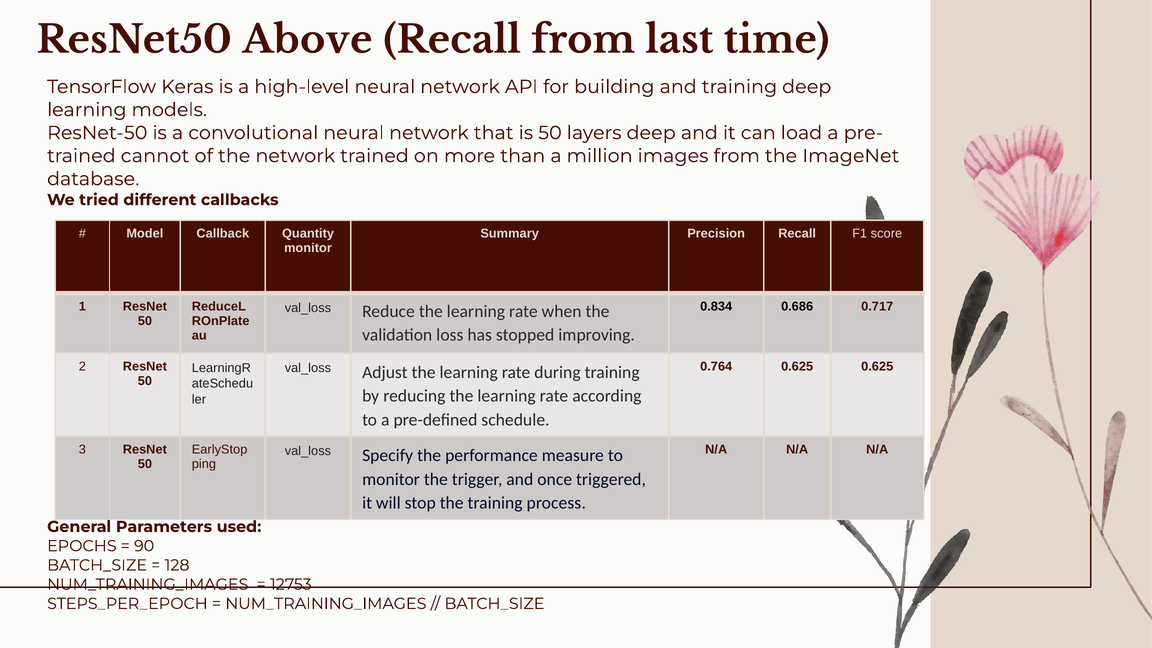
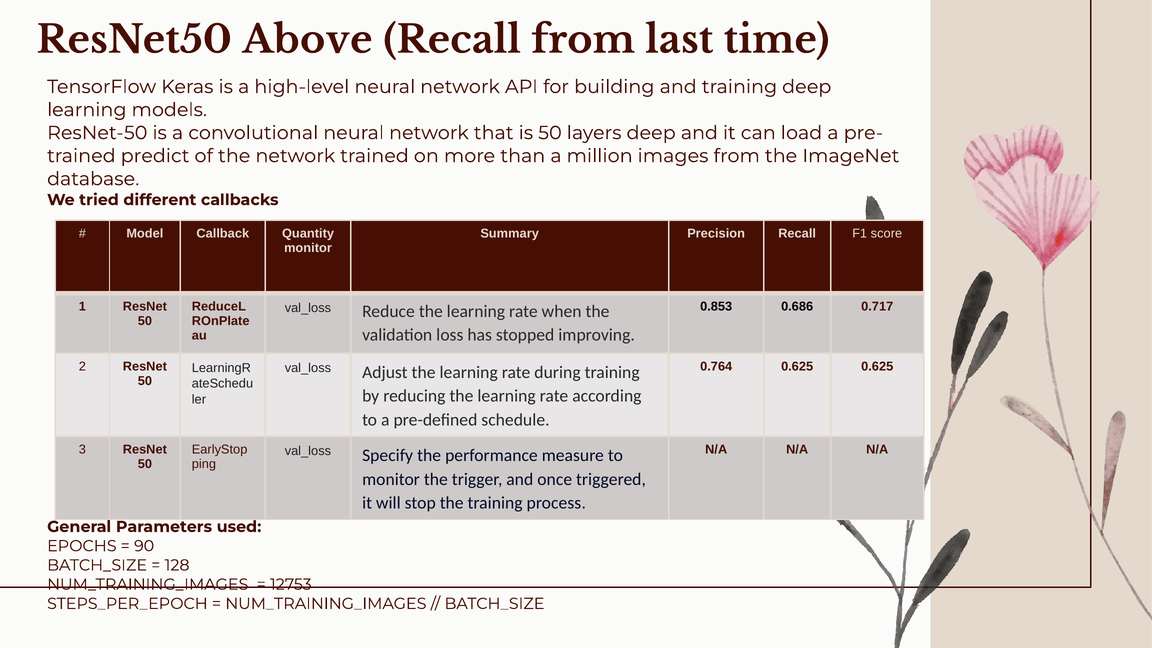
cannot: cannot -> predict (155, 156)
0.834: 0.834 -> 0.853 (716, 306)
